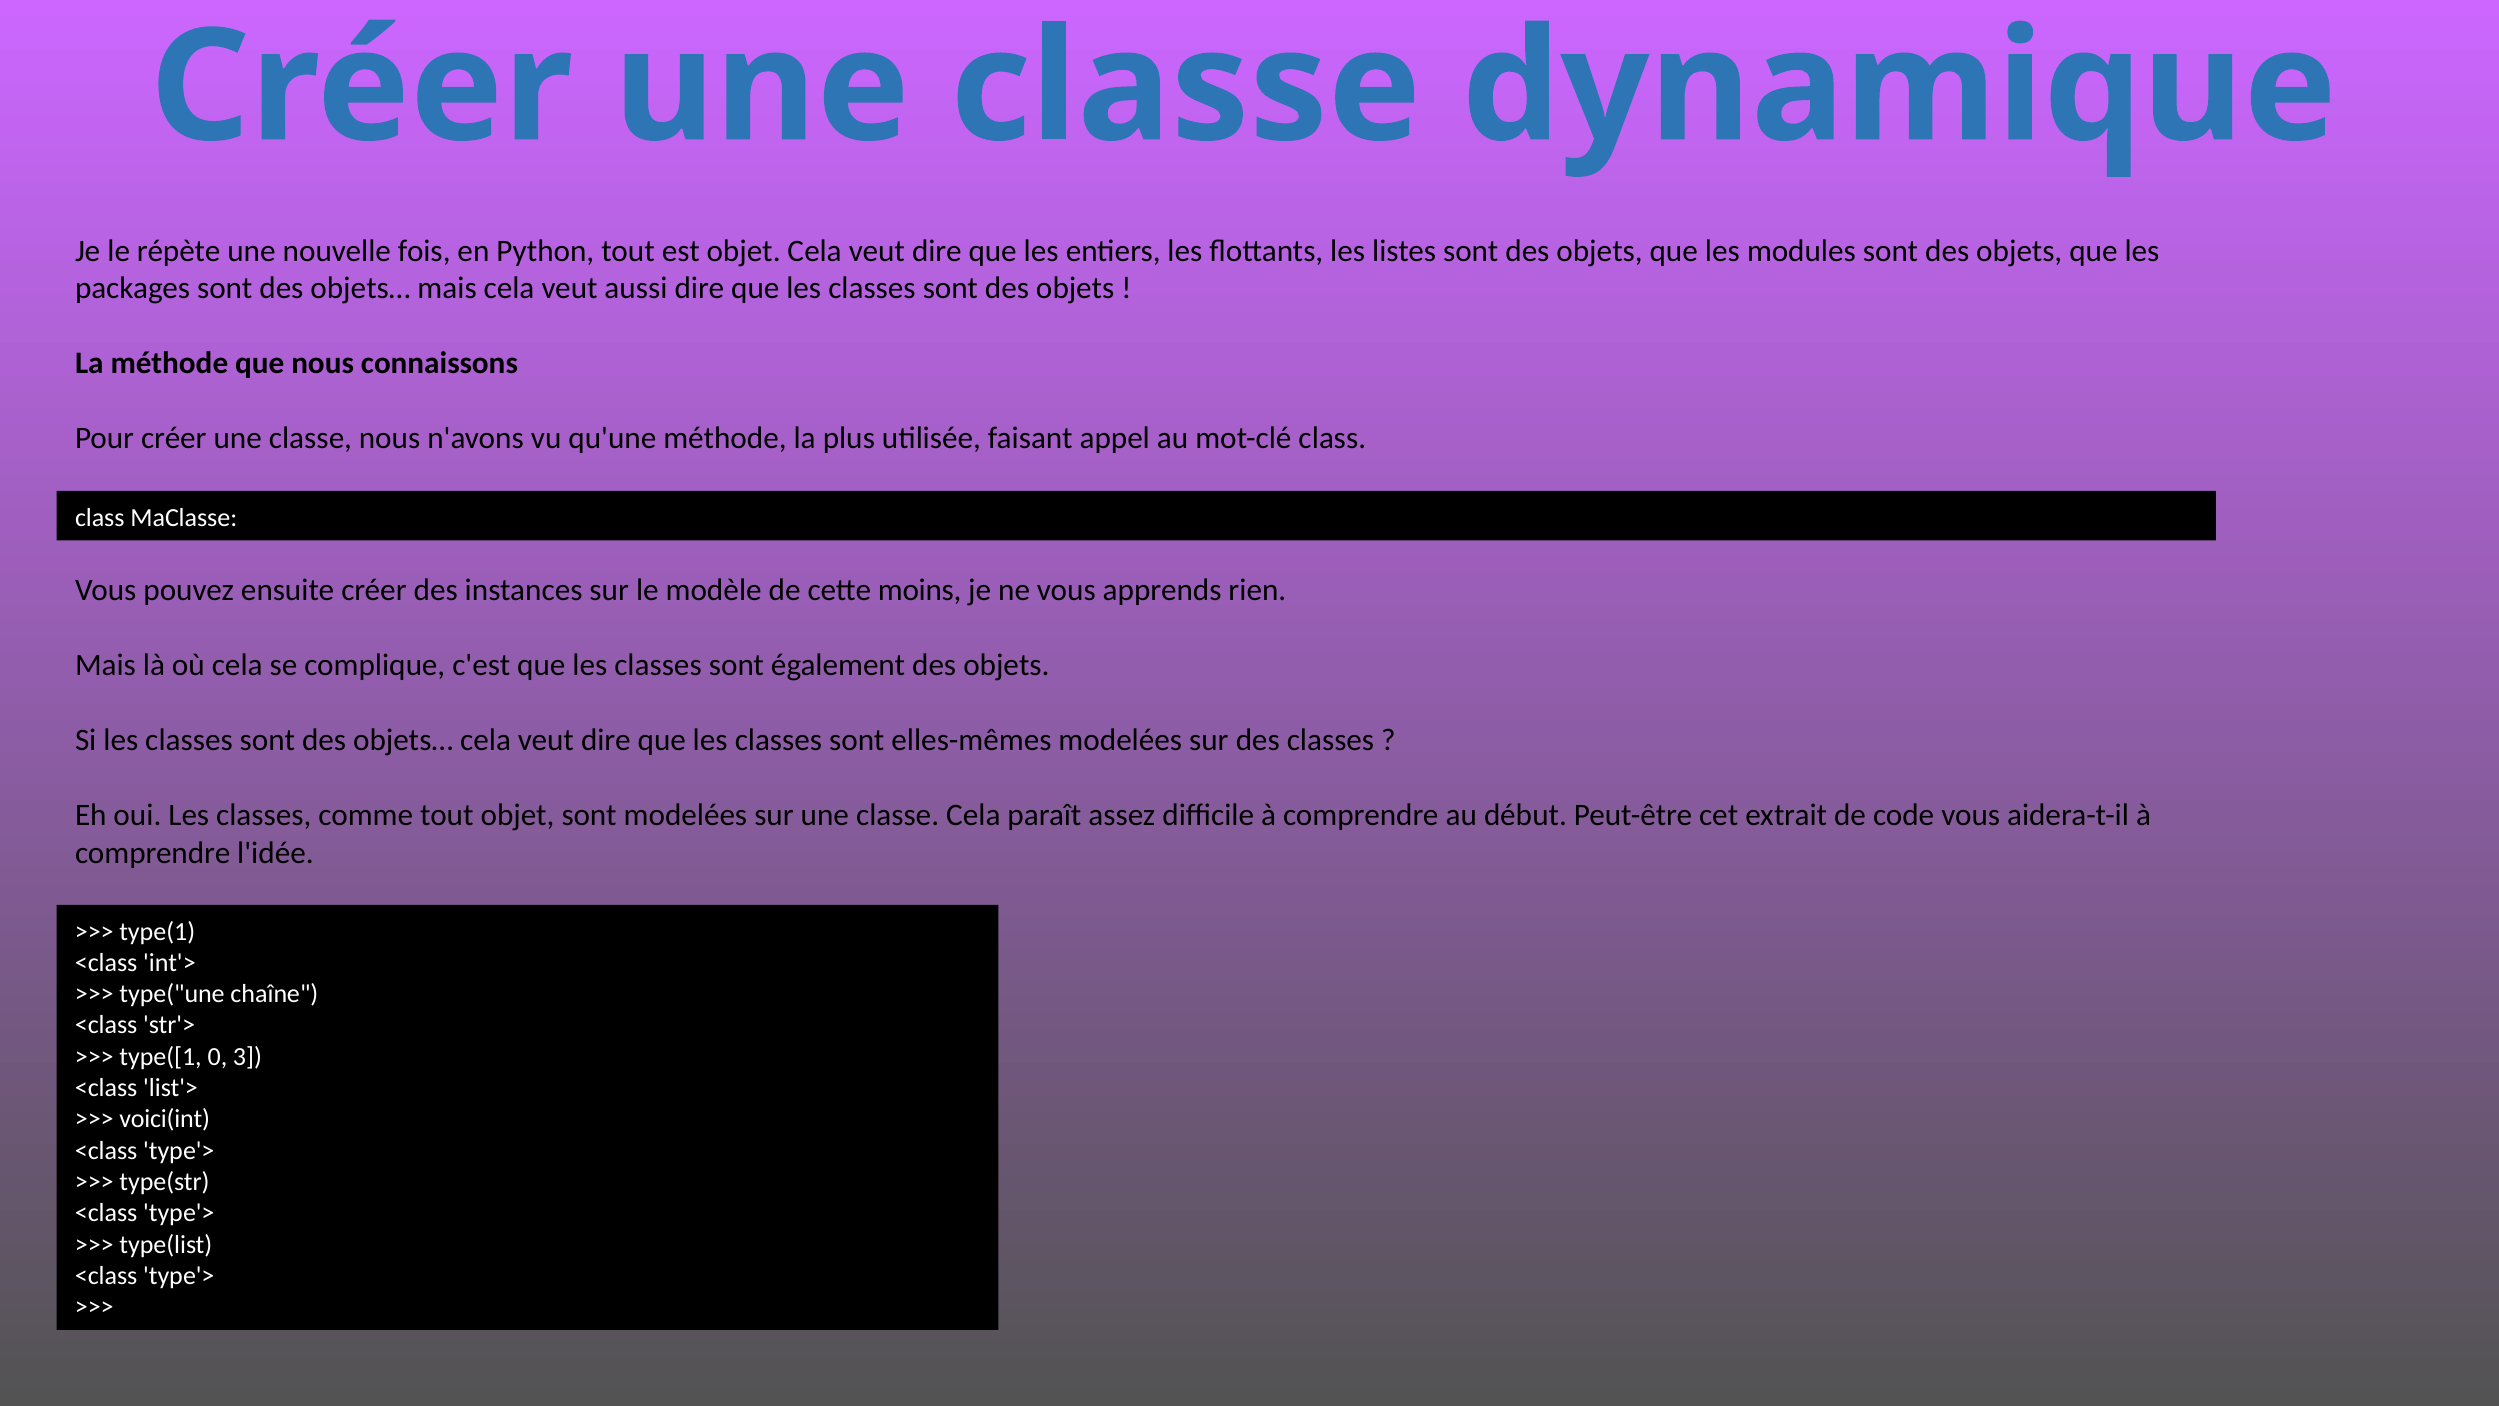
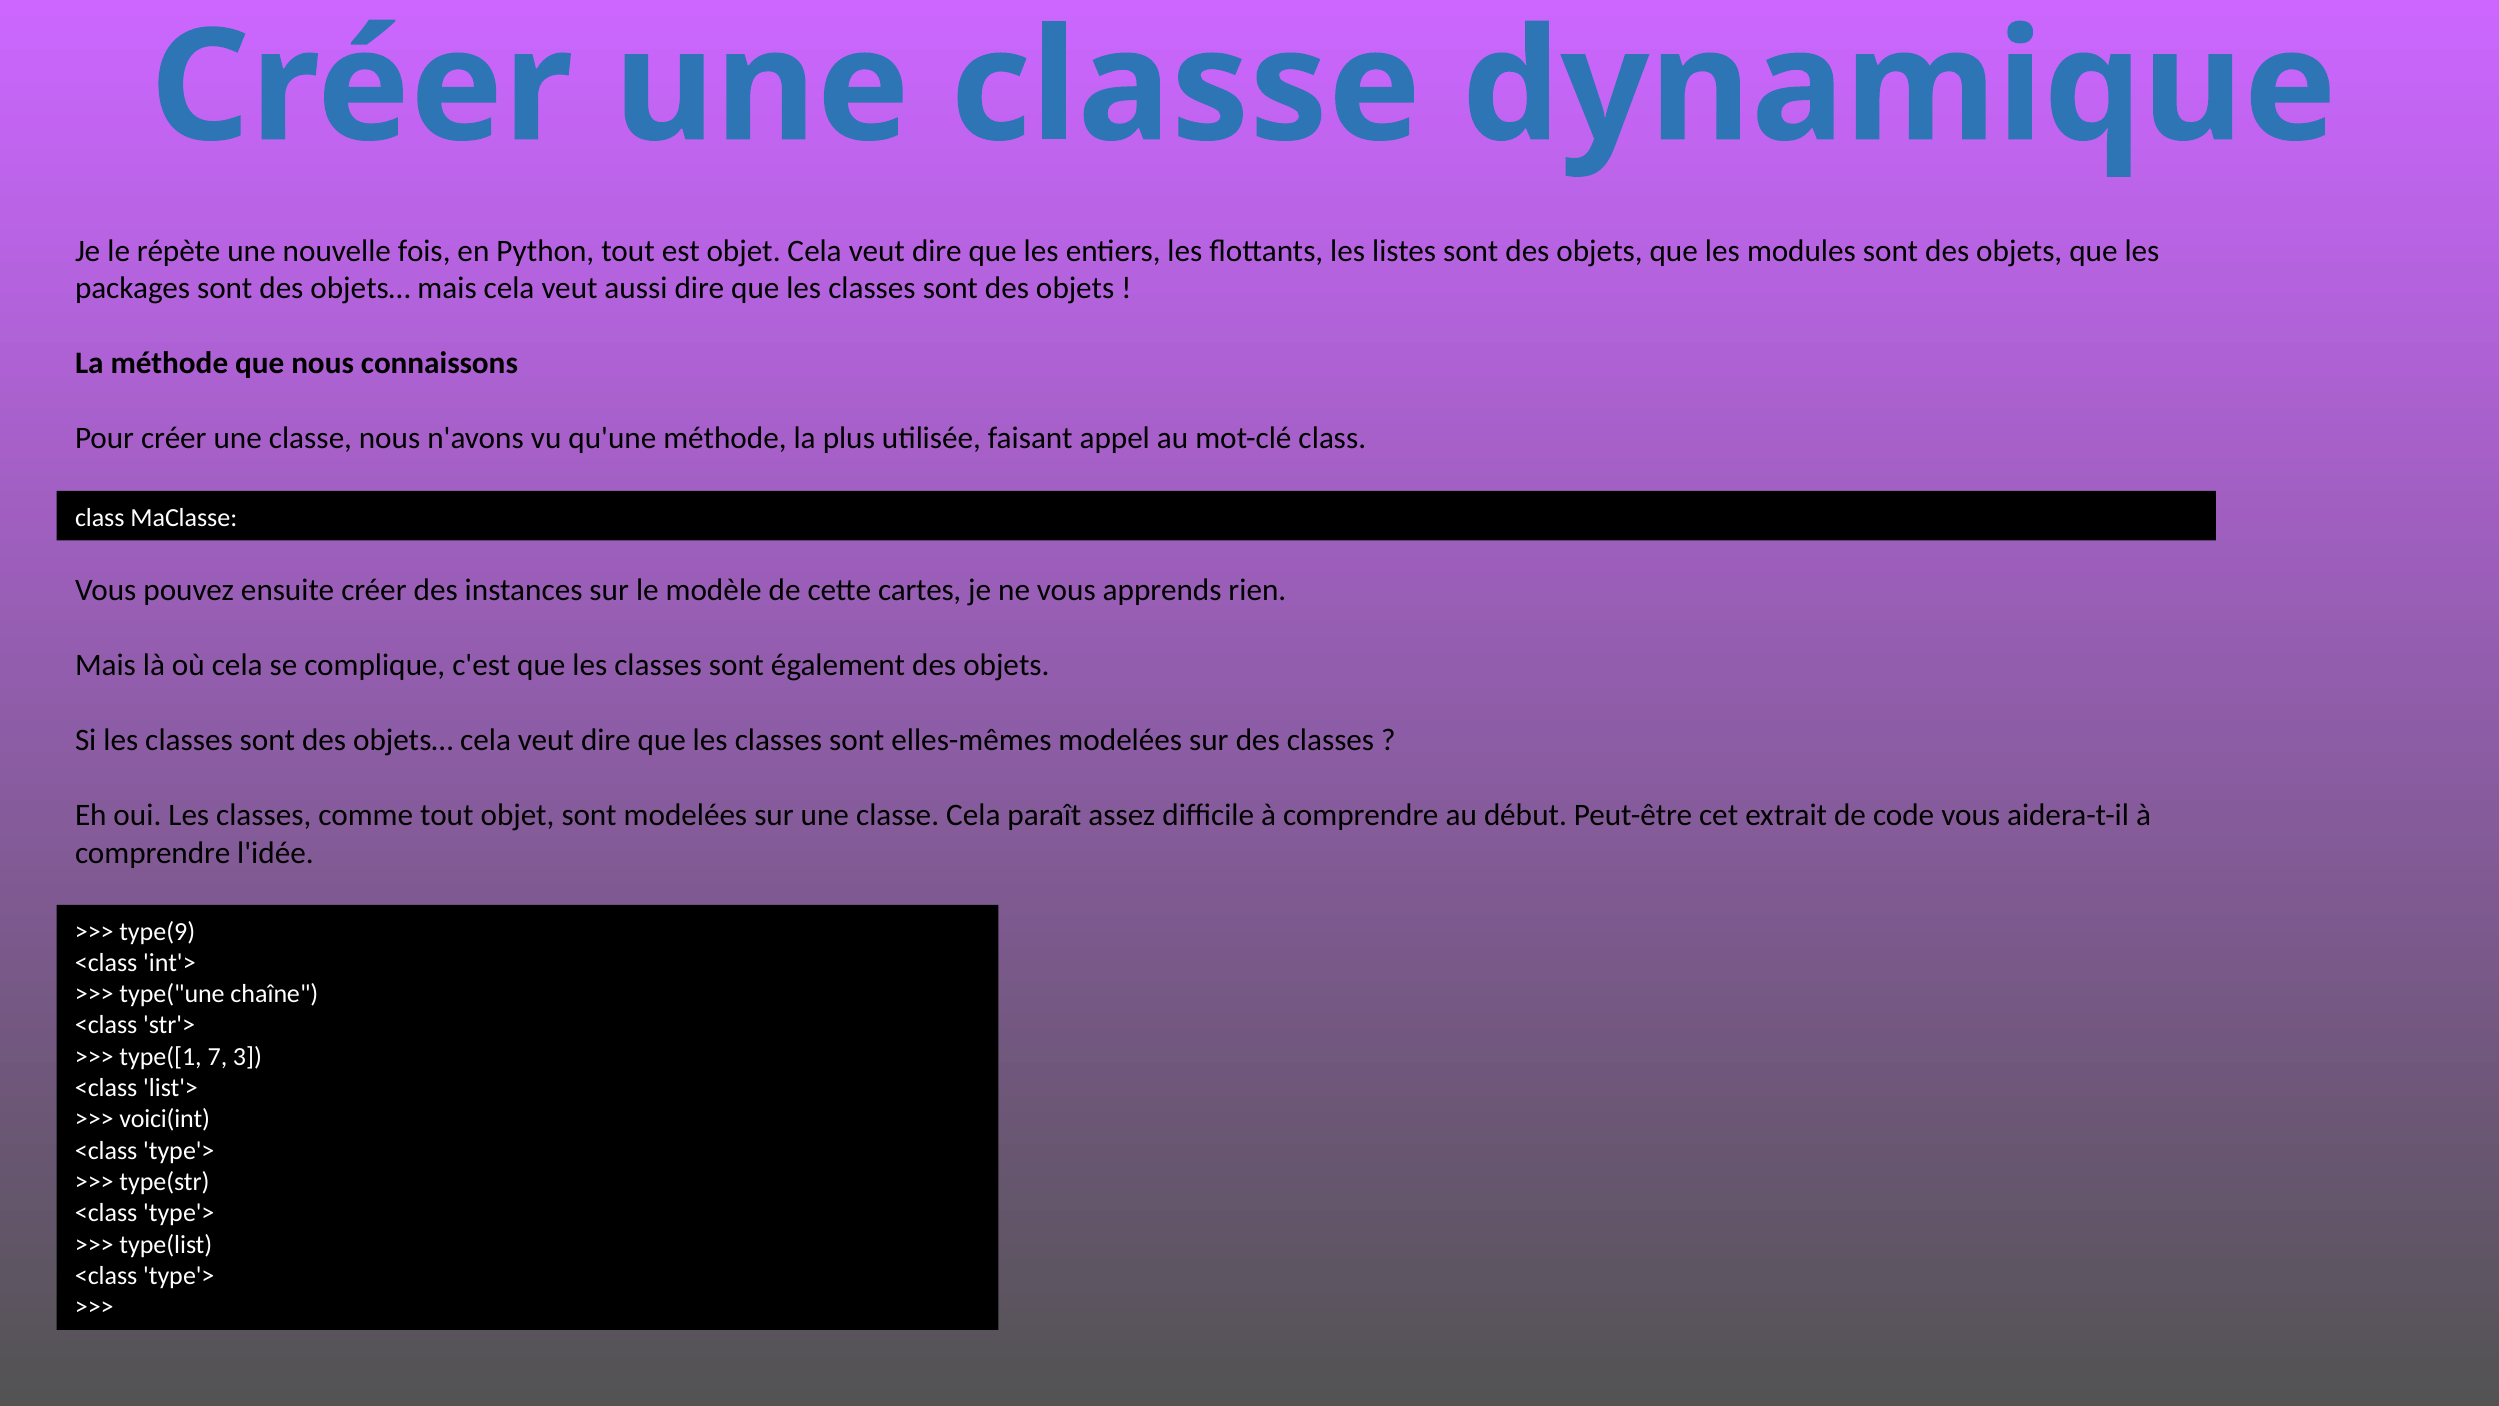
moins: moins -> cartes (920, 590)
type(1: type(1 -> type(9 (157, 931)
0: 0 -> 7 (217, 1056)
